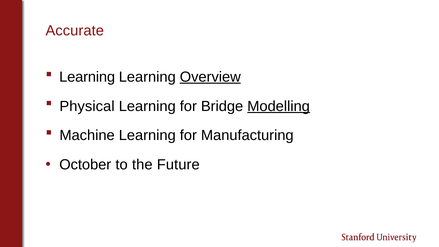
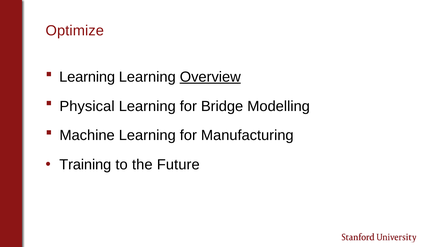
Accurate: Accurate -> Optimize (75, 31)
Modelling underline: present -> none (279, 106)
October: October -> Training (85, 165)
